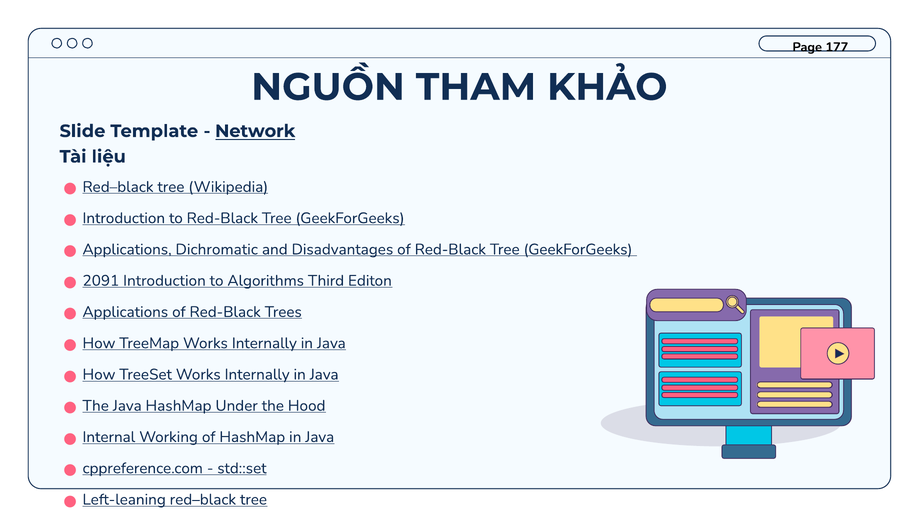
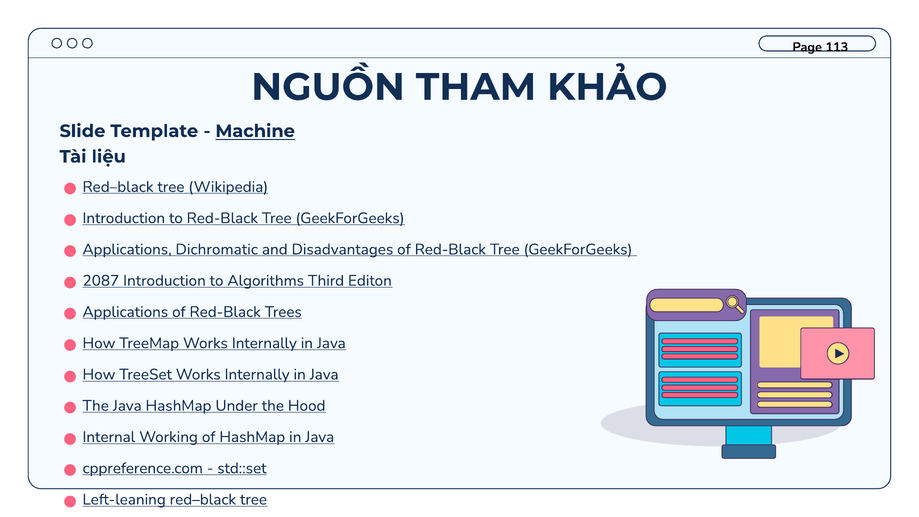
177: 177 -> 113 (837, 47)
Network: Network -> Machine (255, 131)
2091: 2091 -> 2087 (101, 281)
